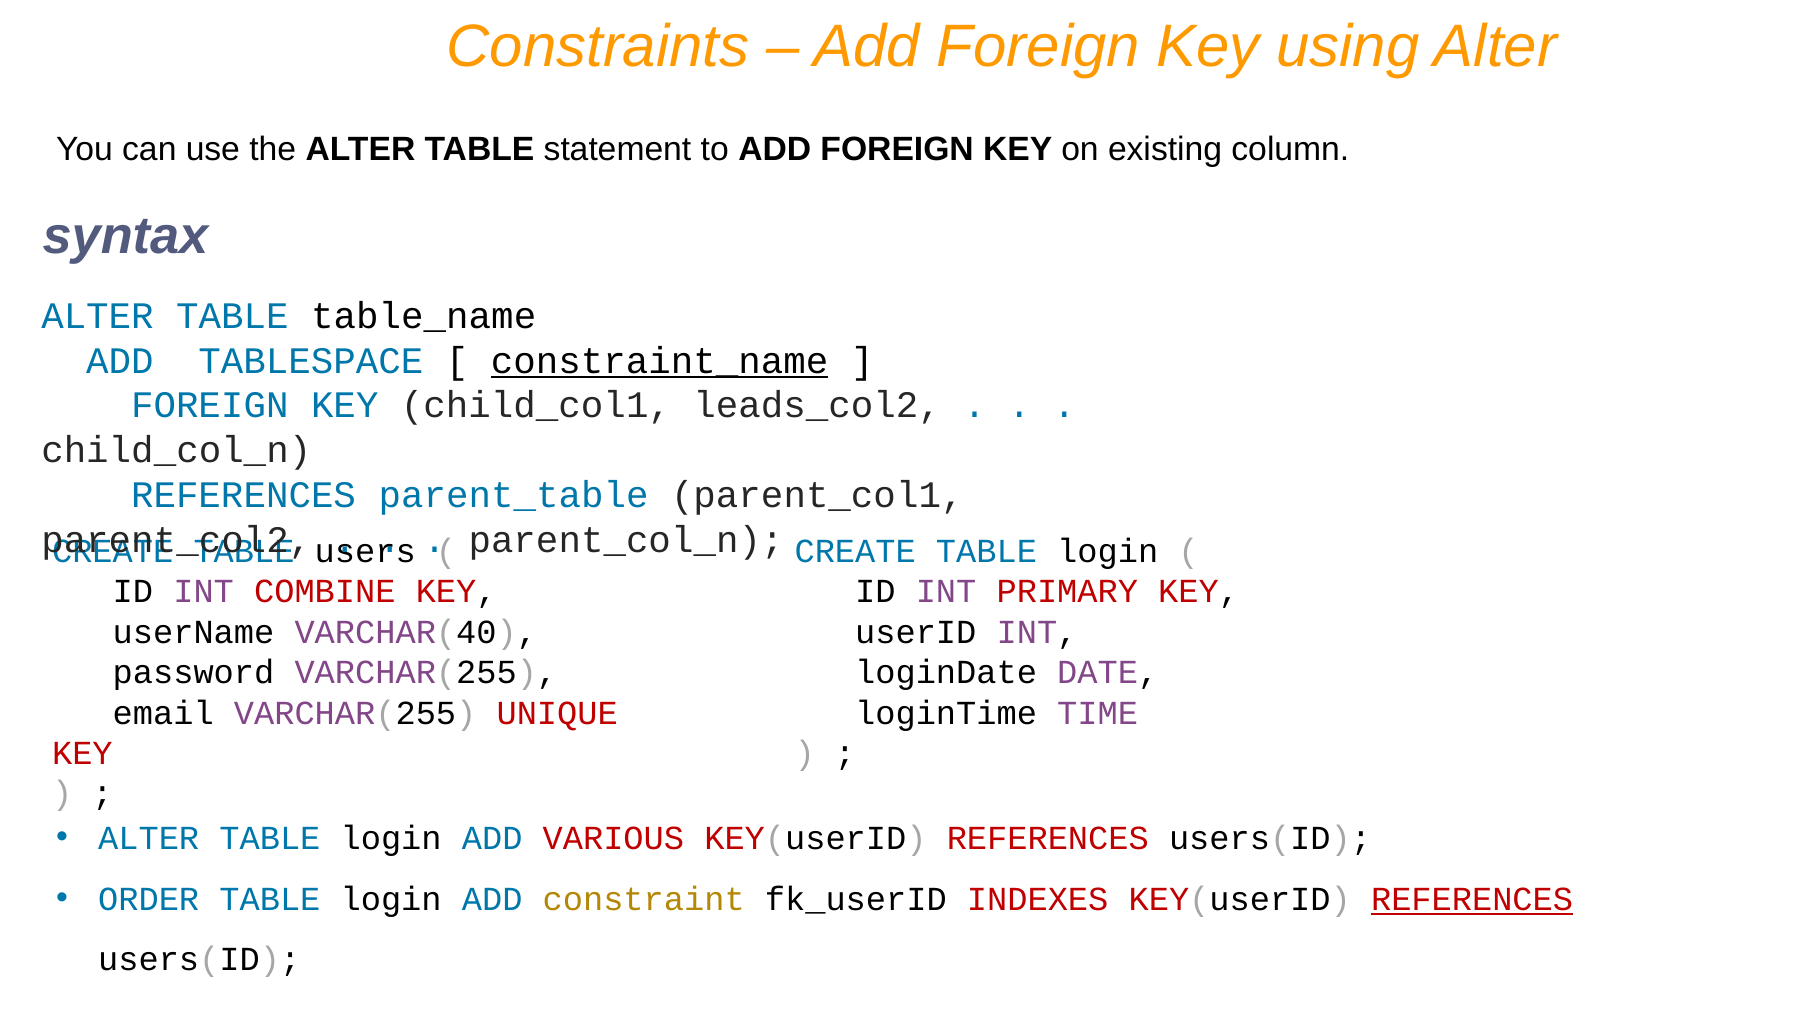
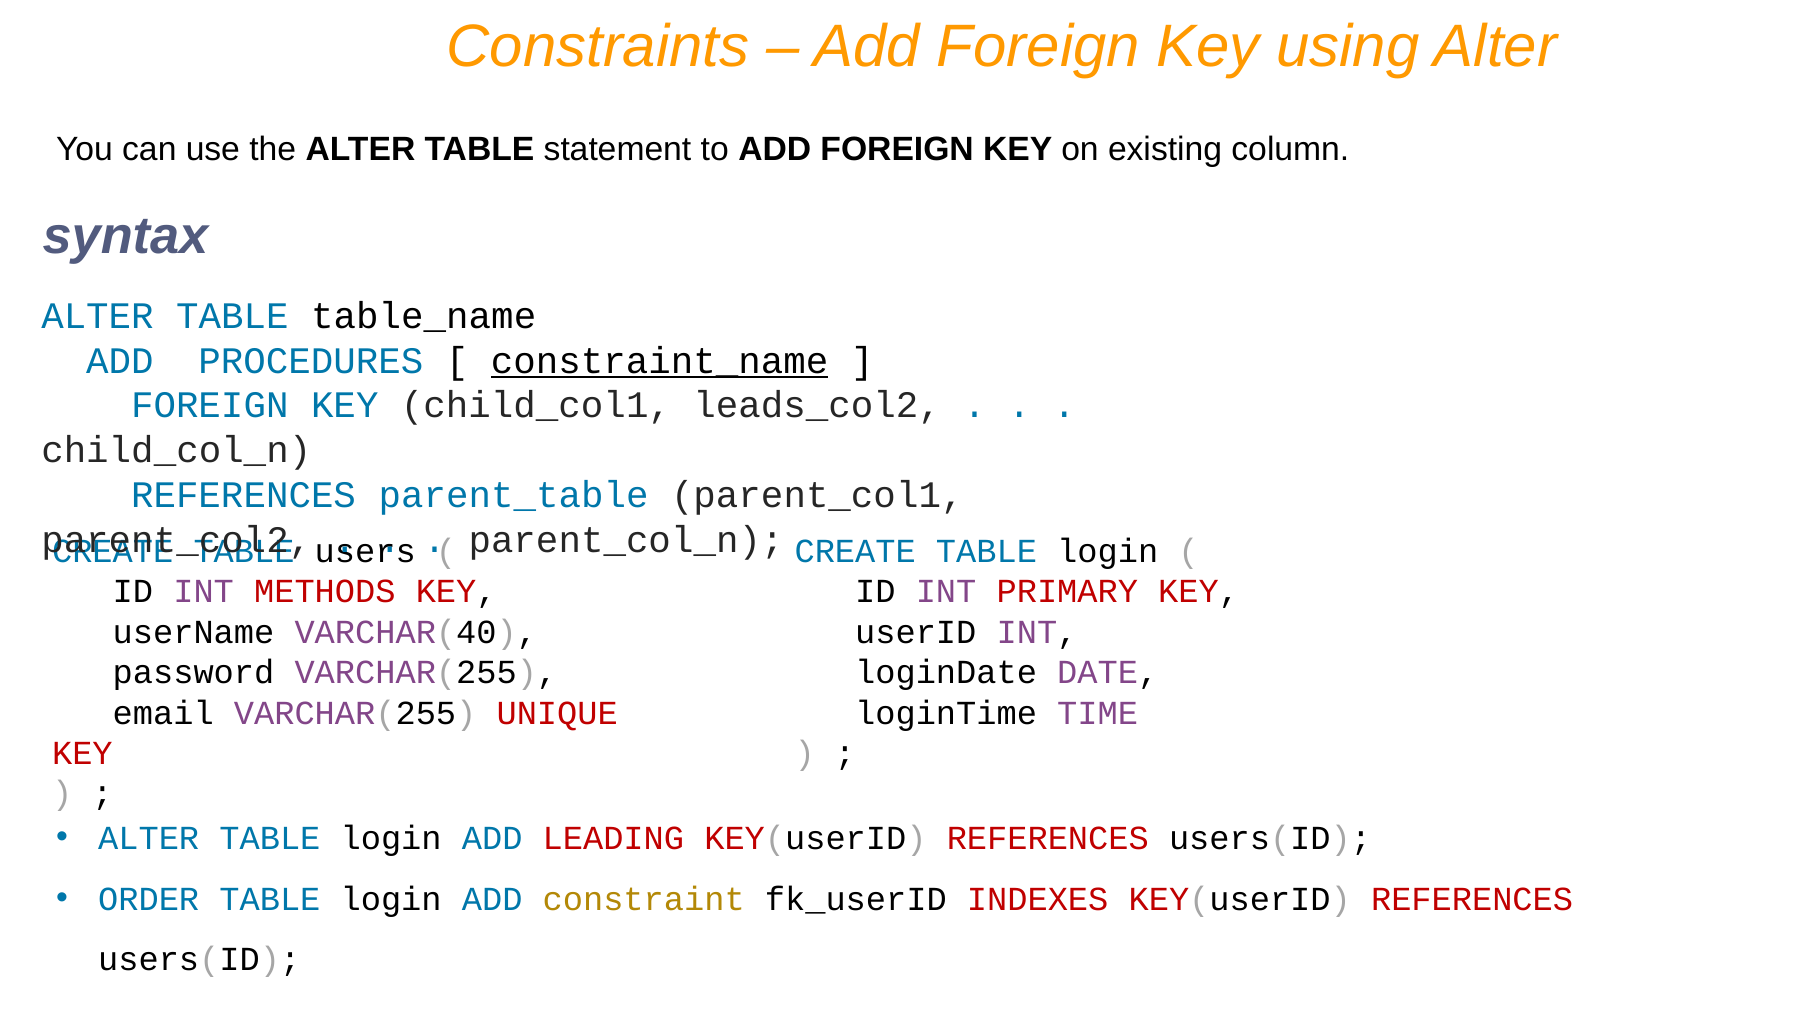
TABLESPACE: TABLESPACE -> PROCEDURES (311, 361)
COMBINE: COMBINE -> METHODS (325, 592)
VARIOUS: VARIOUS -> LEADING (613, 839)
REFERENCES underline: present -> none (1472, 899)
